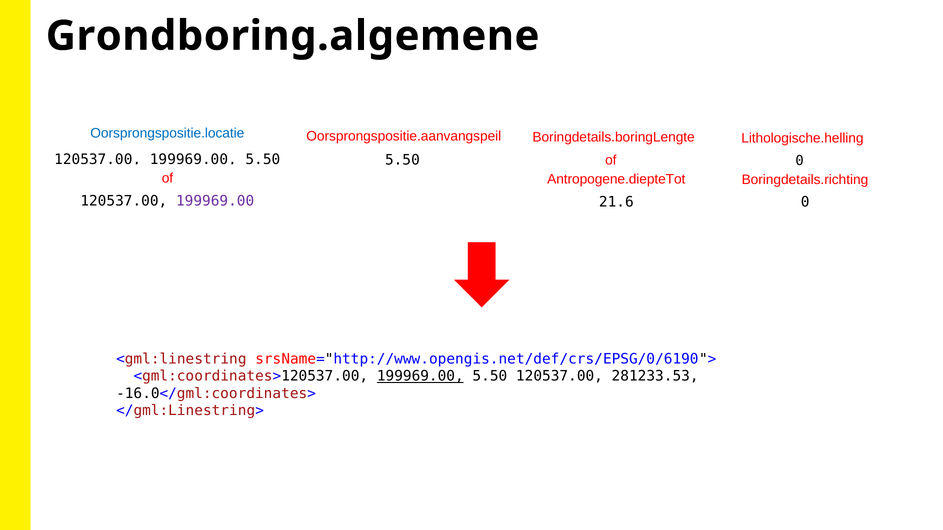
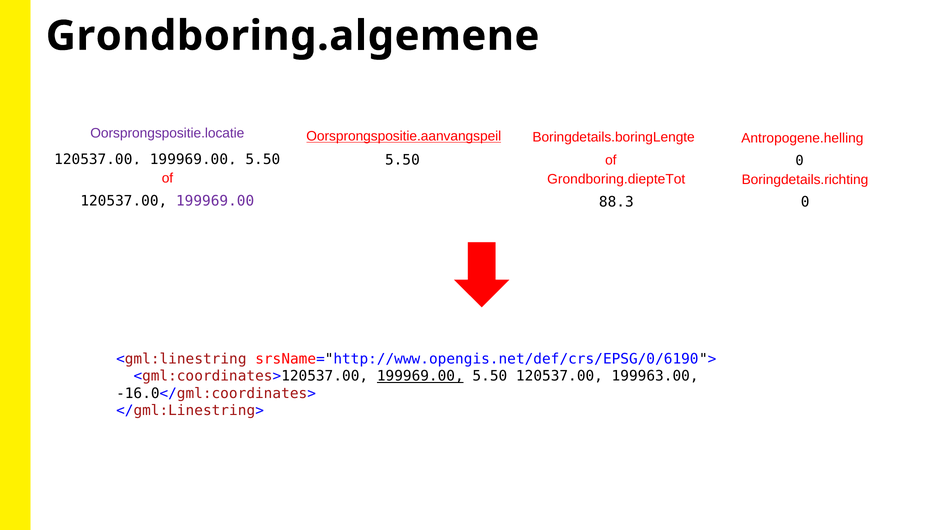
Oorsprongspositie.locatie colour: blue -> purple (167, 133)
Oorsprongspositie.aanvangspeil underline: none -> present (404, 136)
Lithologische.helling: Lithologische.helling -> Antropogene.helling (802, 138)
Antropogene.diepteTot: Antropogene.diepteTot -> Grondboring.diepteTot (616, 179)
21.6: 21.6 -> 88.3 (616, 202)
281233.53: 281233.53 -> 199963.00 (655, 376)
